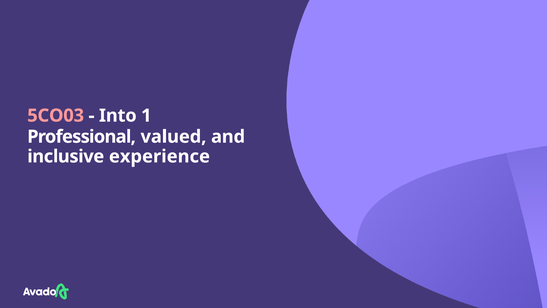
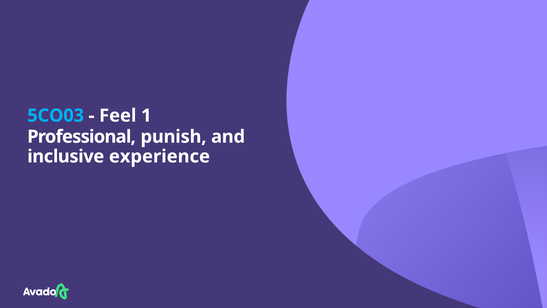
5CO03 colour: pink -> light blue (56, 115)
Into: Into -> Feel (118, 115)
valued: valued -> punish (174, 137)
